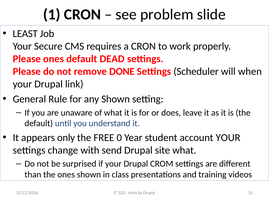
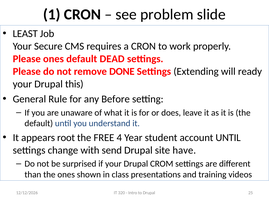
Scheduler: Scheduler -> Extending (196, 71)
when: when -> ready (250, 71)
link: link -> this (74, 84)
any Shown: Shown -> Before (116, 99)
only: only -> root (66, 137)
0: 0 -> 4 (119, 137)
account YOUR: YOUR -> UNTIL (228, 137)
site what: what -> have (184, 150)
